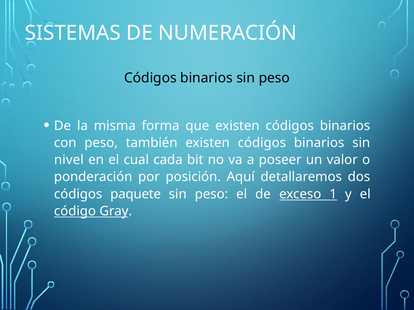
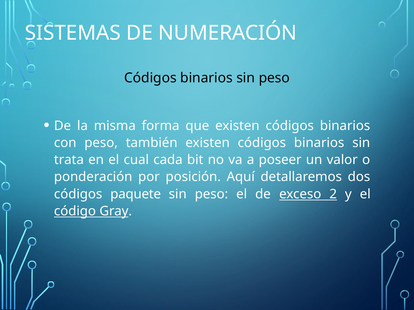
nivel: nivel -> trata (69, 160)
1: 1 -> 2 (333, 194)
